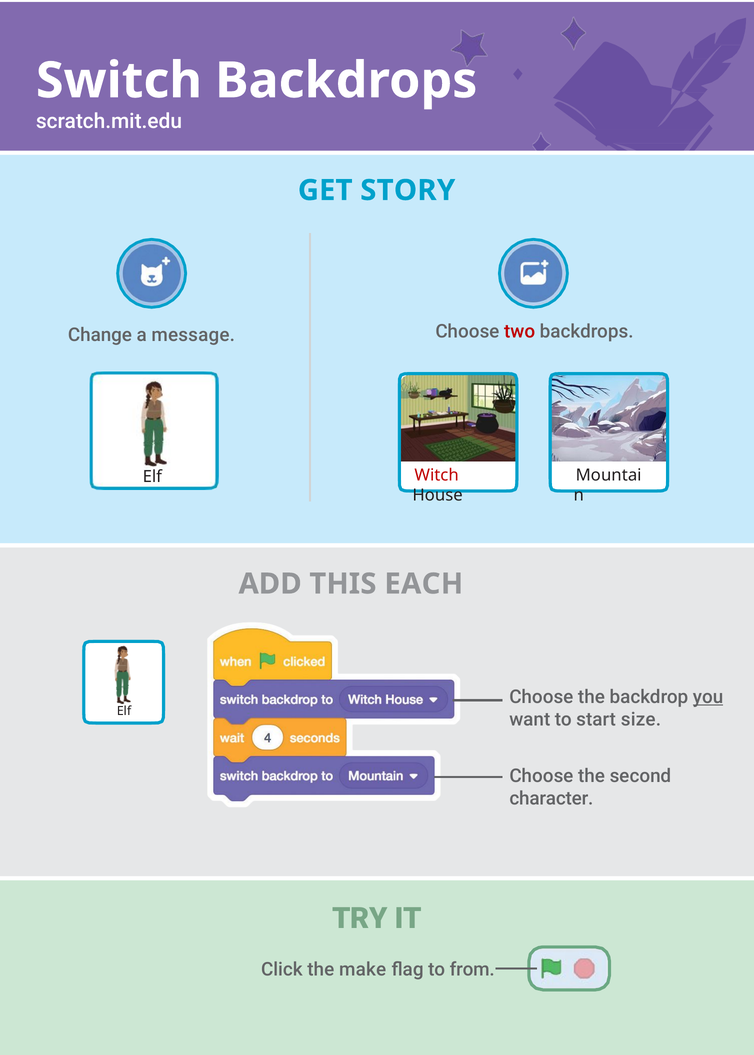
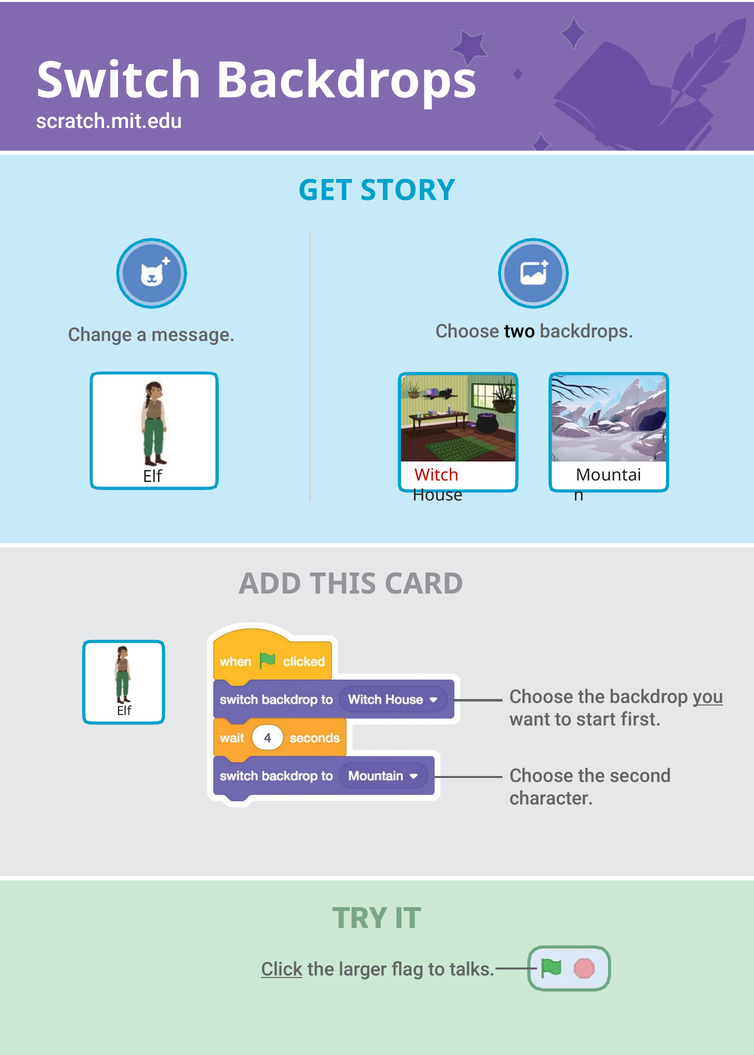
two colour: red -> black (520, 332)
EACH: EACH -> CARD (424, 584)
size: size -> first (641, 720)
Click underline: none -> present (282, 970)
make: make -> larger (363, 970)
from: from -> talks (472, 970)
